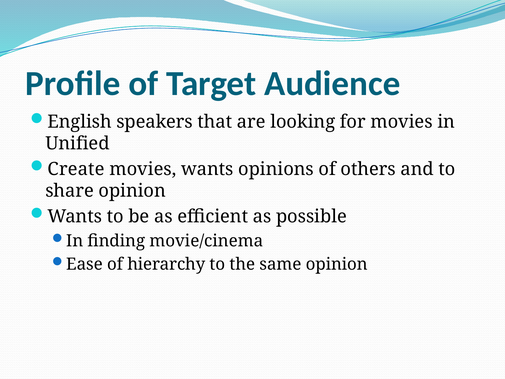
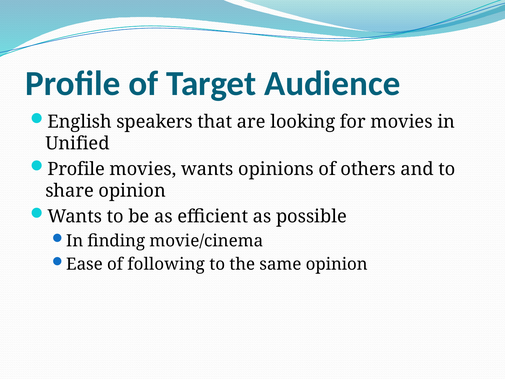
Create: Create -> Profile (76, 169)
hierarchy: hierarchy -> following (166, 264)
